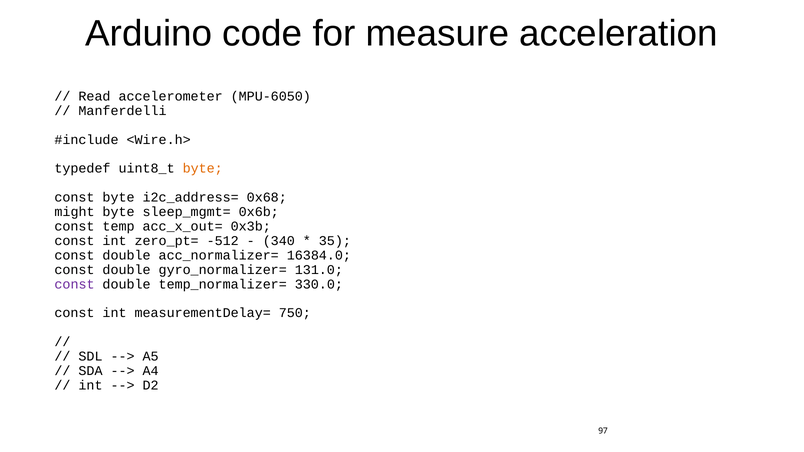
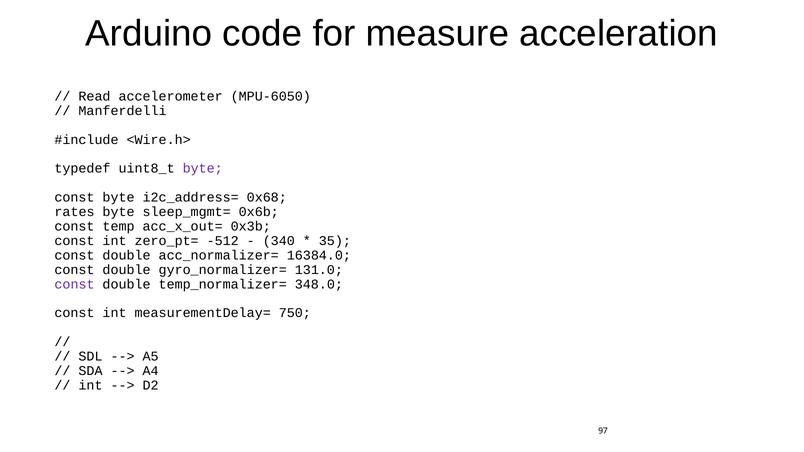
byte colour: orange -> purple (203, 169)
might: might -> rates (75, 212)
330.0: 330.0 -> 348.0 (319, 284)
